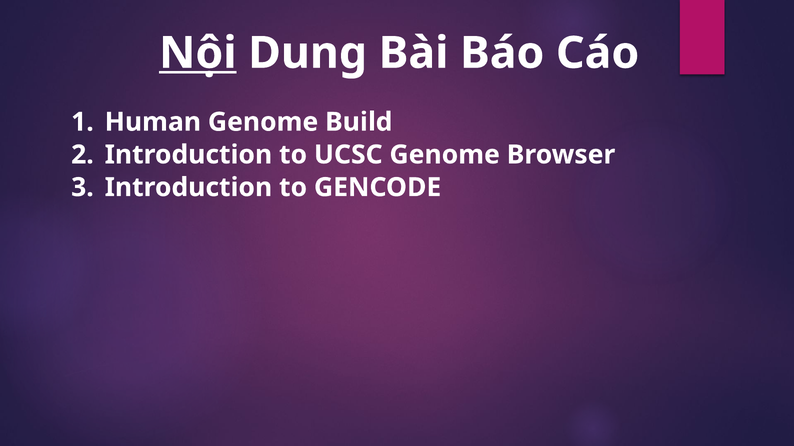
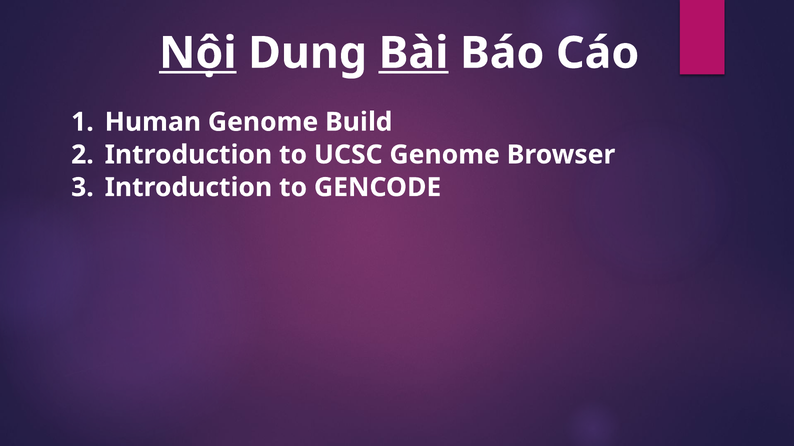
Bài underline: none -> present (414, 53)
